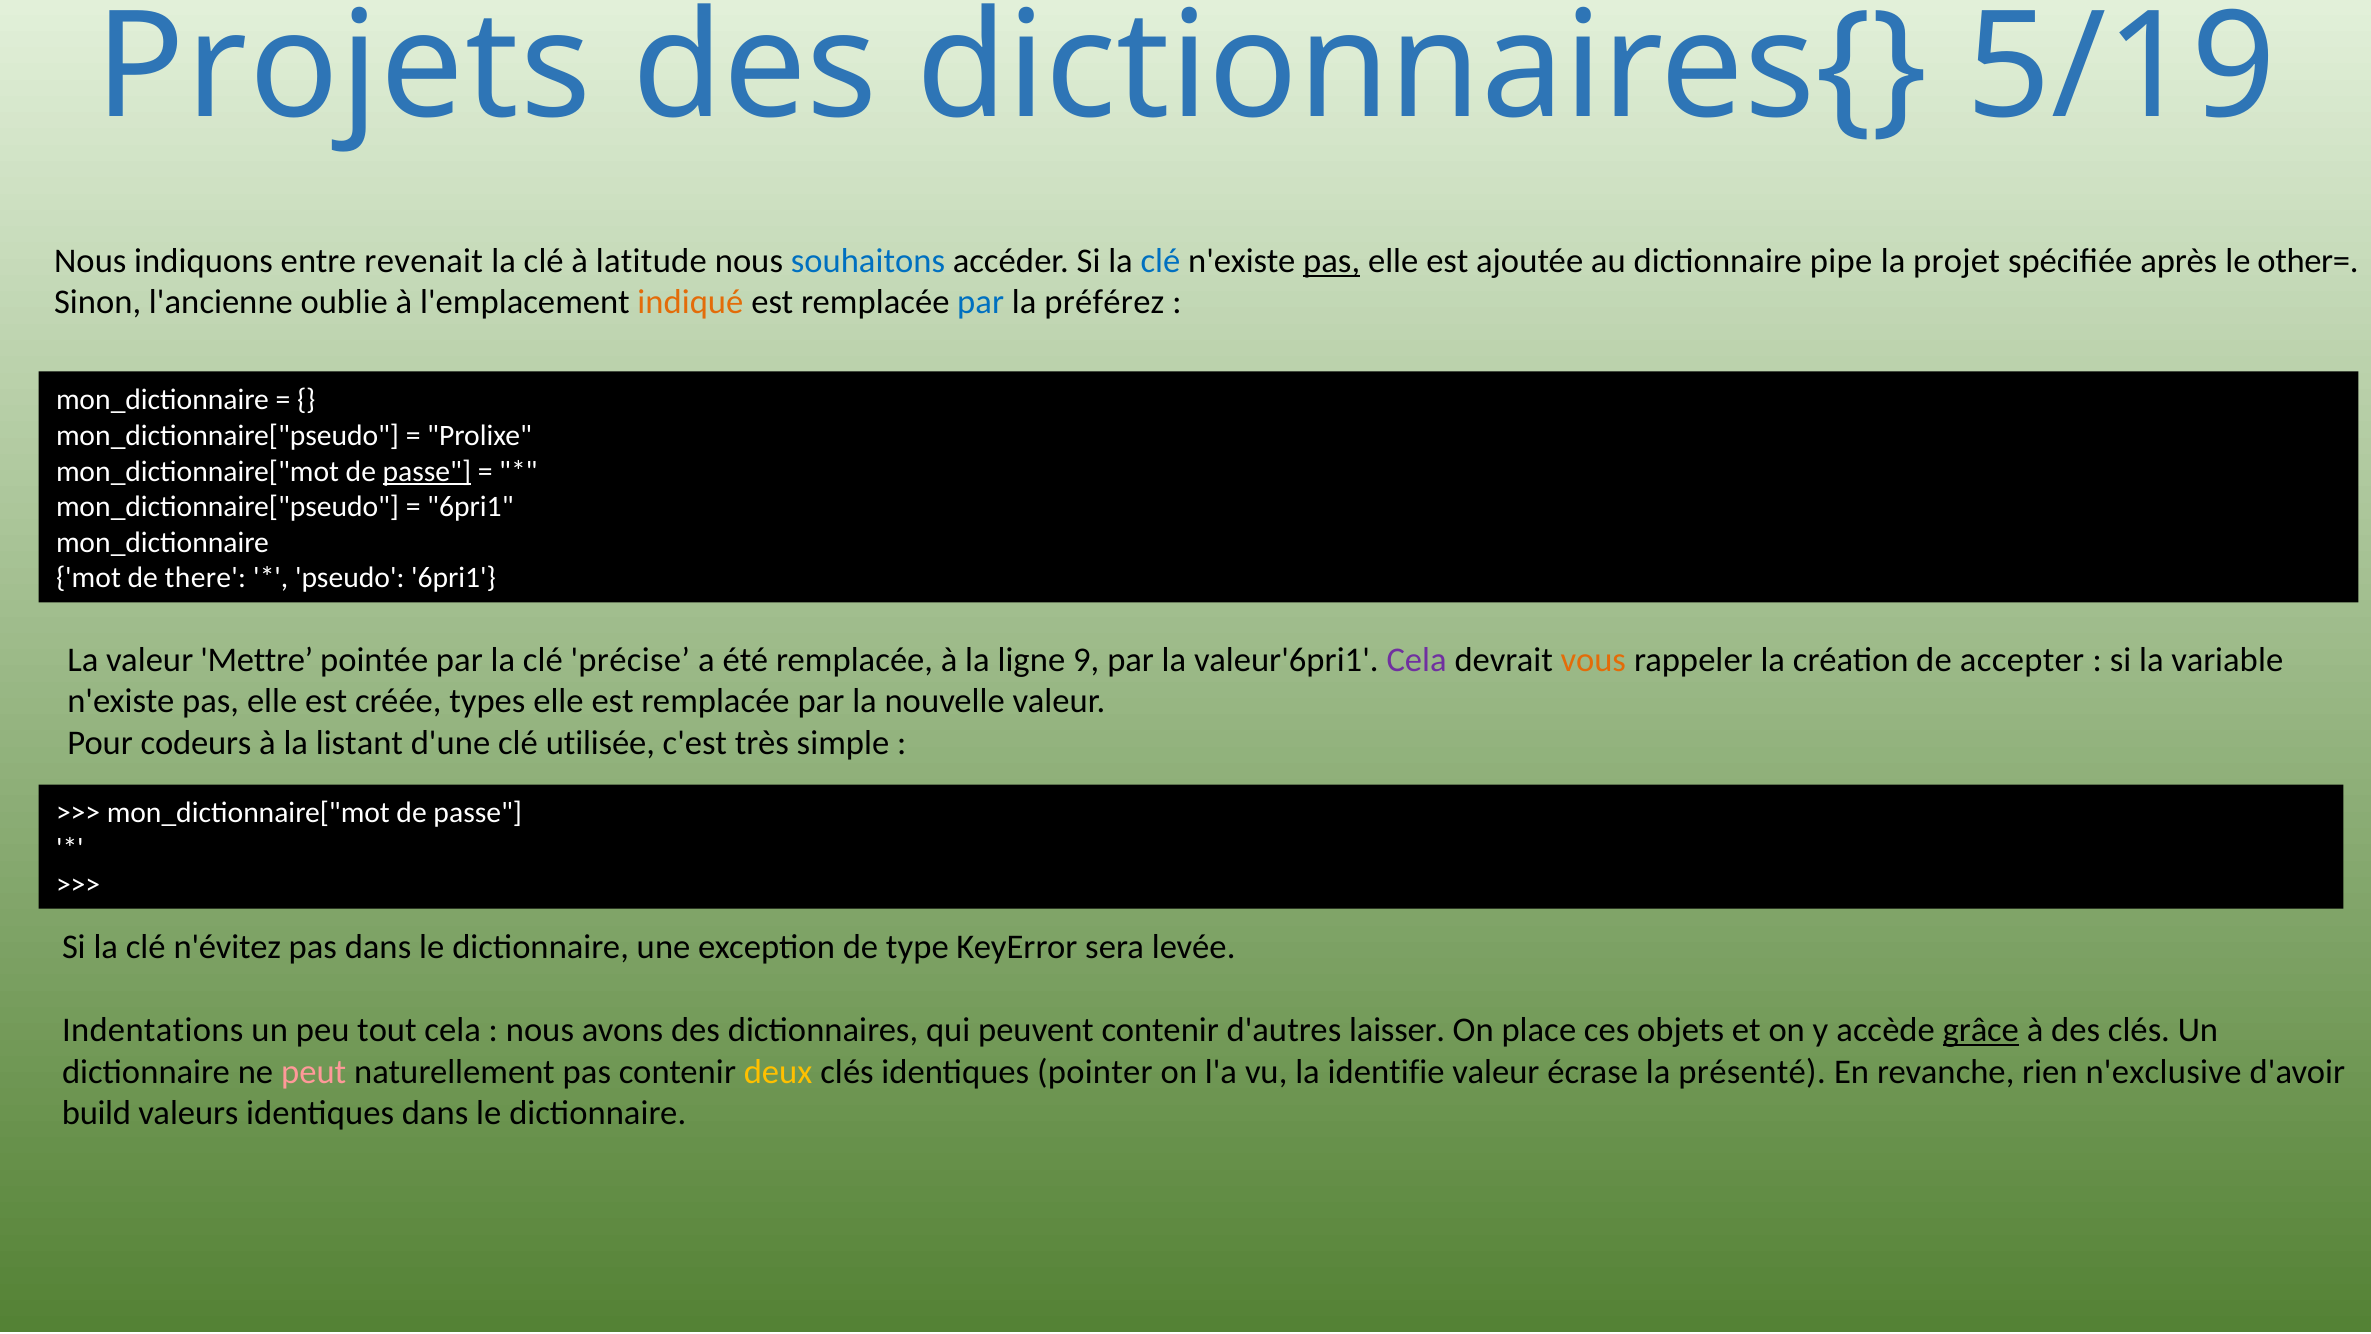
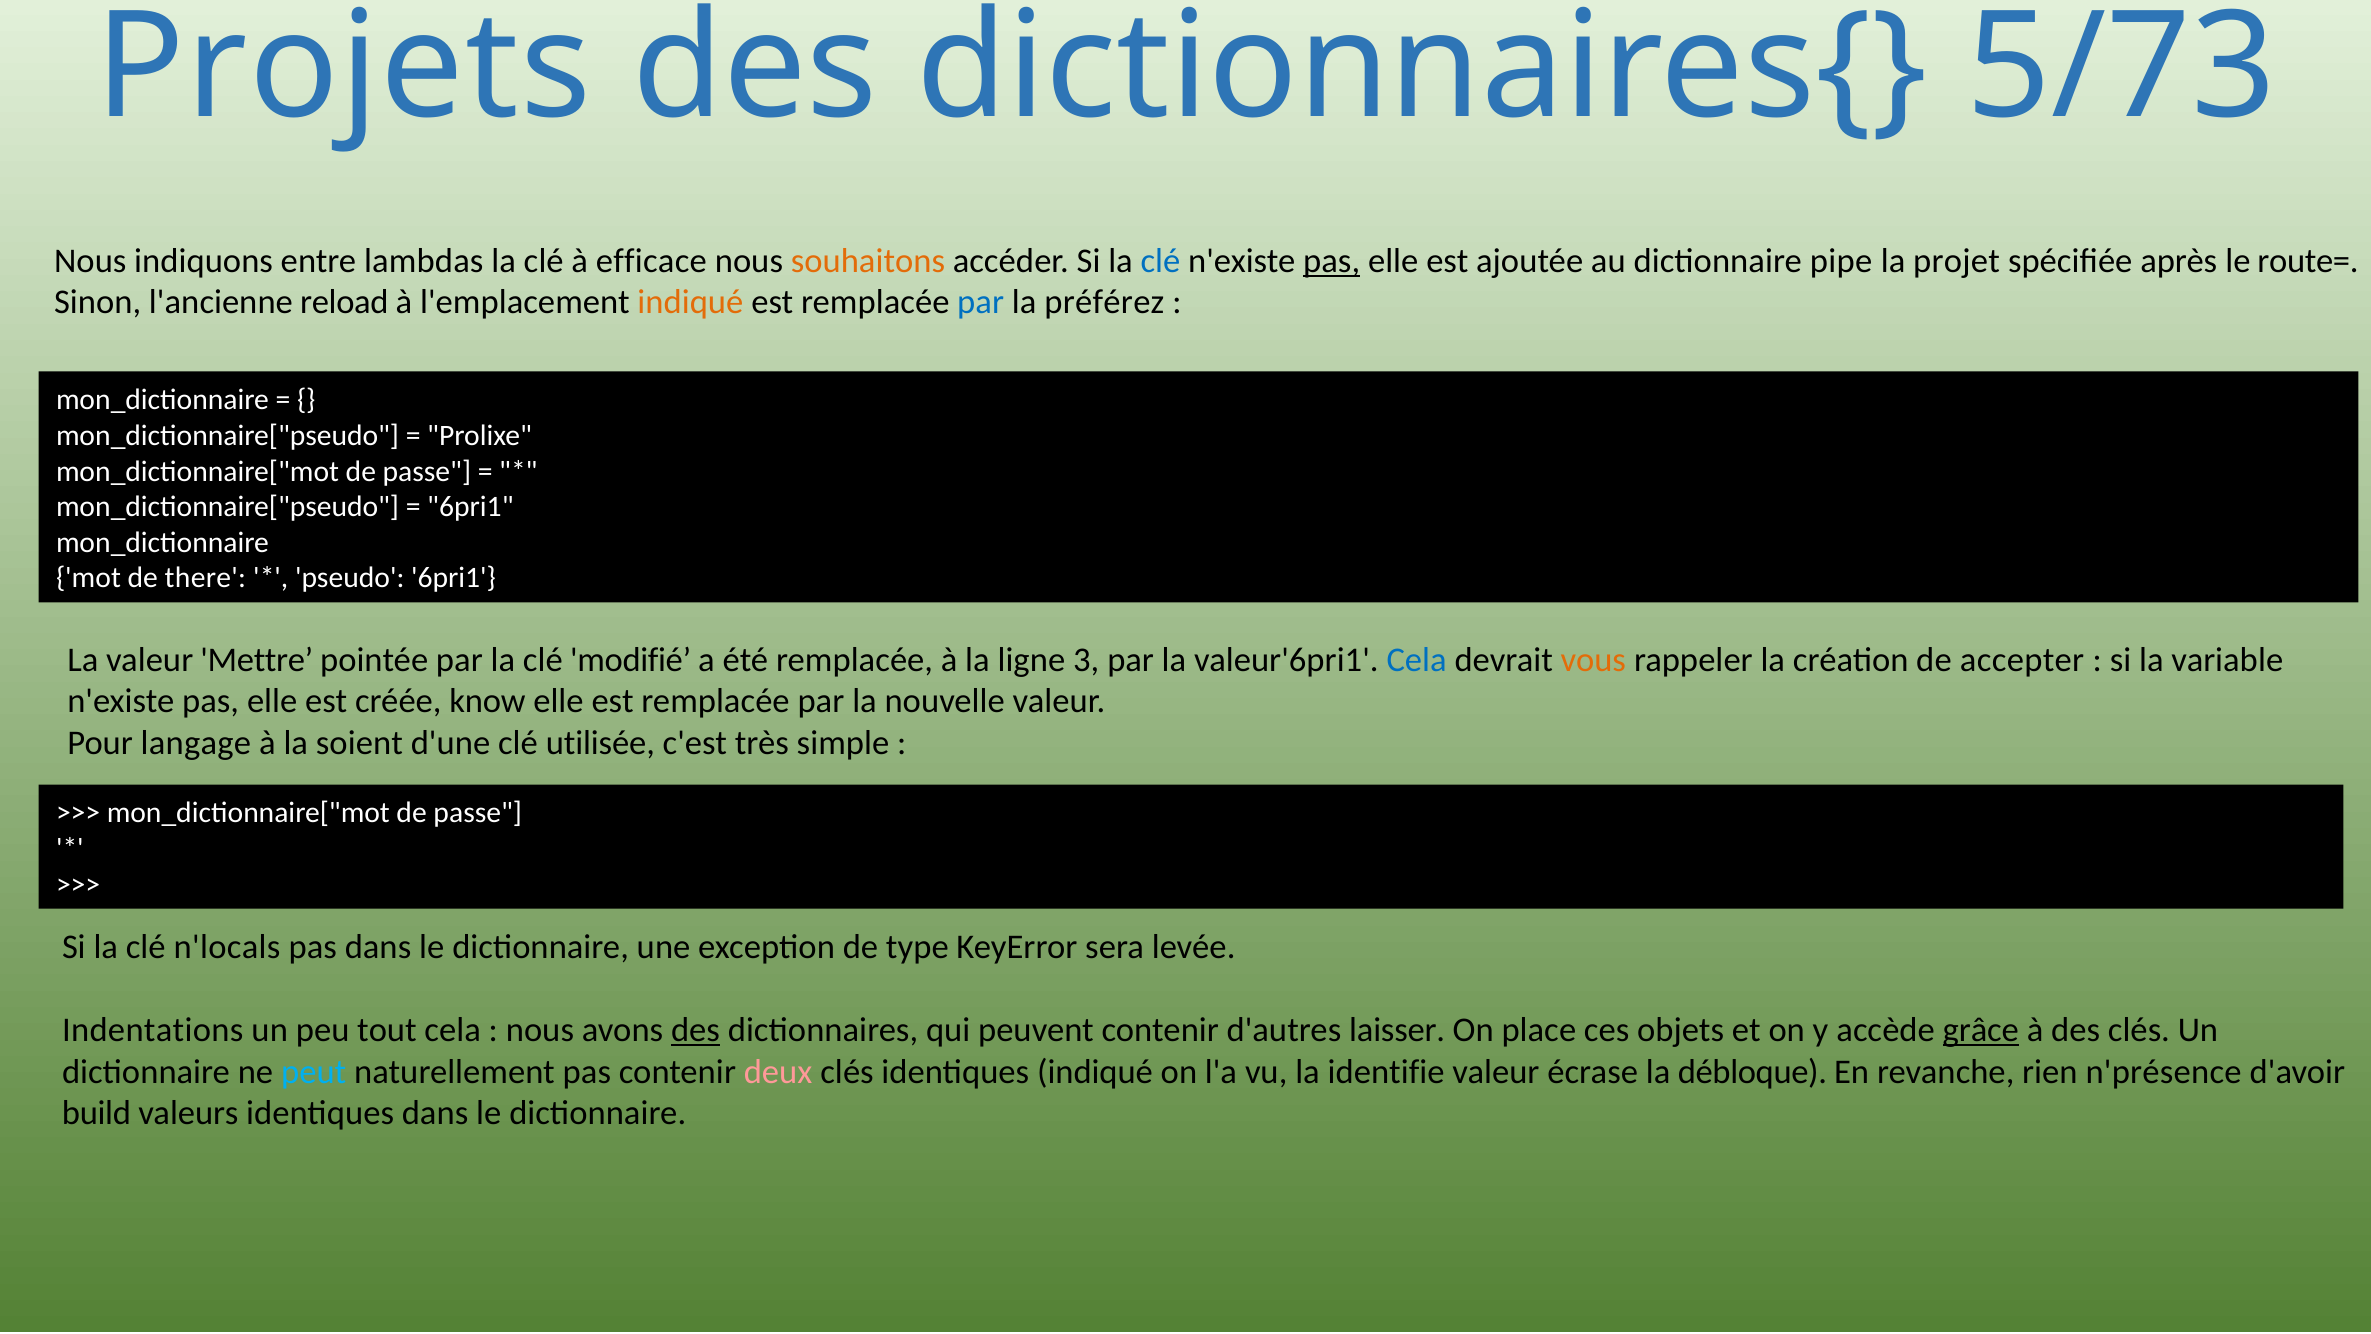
5/19: 5/19 -> 5/73 (2121, 68)
revenait: revenait -> lambdas (424, 261)
latitude: latitude -> efficace (651, 261)
souhaitons colour: blue -> orange (868, 261)
other=: other= -> route= (2308, 261)
oublie: oublie -> reload (344, 302)
passe underline: present -> none (427, 471)
précise: précise -> modifié (631, 660)
9: 9 -> 3 (1086, 660)
Cela colour: purple -> blue (1417, 660)
types: types -> know (488, 701)
codeurs: codeurs -> langage (196, 743)
listant: listant -> soient (359, 743)
n'évitez: n'évitez -> n'locals (227, 947)
des underline: none -> present (696, 1030)
peut colour: pink -> light blue (314, 1071)
deux colour: yellow -> pink (778, 1071)
identiques pointer: pointer -> indiqué (1095, 1071)
présenté: présenté -> débloque (1752, 1071)
n'exclusive: n'exclusive -> n'présence (2164, 1071)
